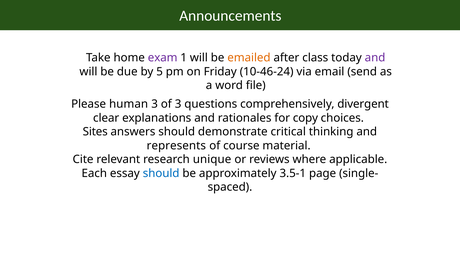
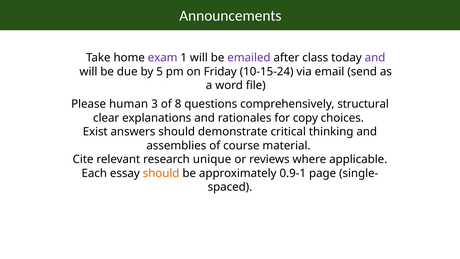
emailed colour: orange -> purple (249, 58)
10-46-24: 10-46-24 -> 10-15-24 (267, 72)
of 3: 3 -> 8 (178, 104)
divergent: divergent -> structural (363, 104)
Sites: Sites -> Exist (95, 132)
represents: represents -> assemblies (176, 145)
should colour: blue -> orange (161, 173)
3.5-1: 3.5-1 -> 0.9-1 (293, 173)
